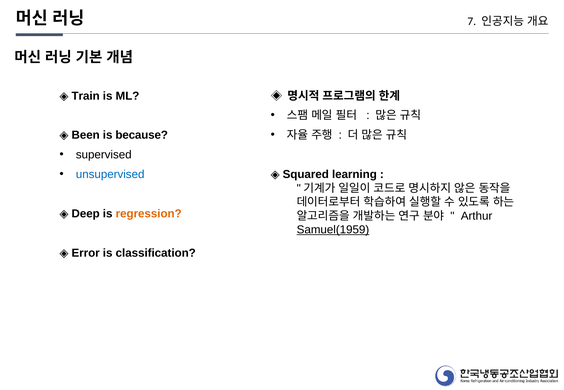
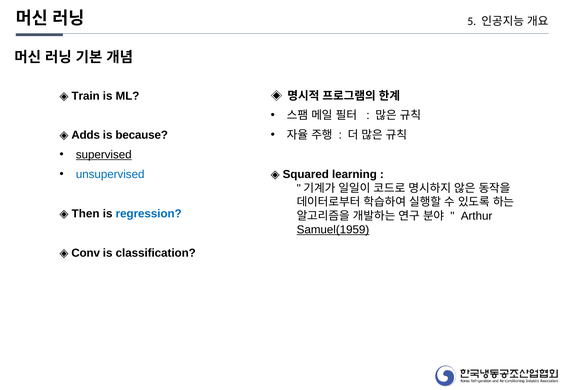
7: 7 -> 5 (472, 21)
Been: Been -> Adds (86, 135)
supervised underline: none -> present (104, 155)
Deep: Deep -> Then (86, 214)
regression colour: orange -> blue (149, 214)
Error: Error -> Conv (86, 253)
